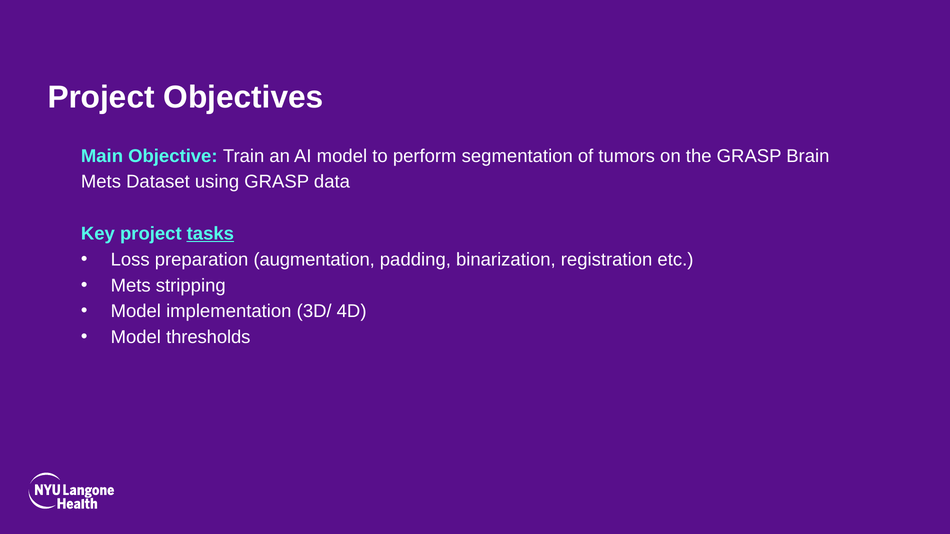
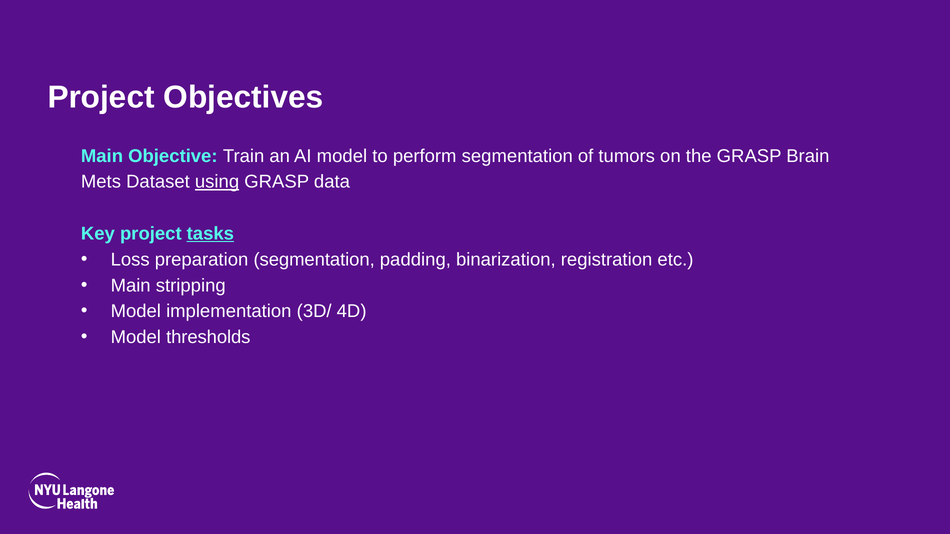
using underline: none -> present (217, 182)
preparation augmentation: augmentation -> segmentation (314, 260)
Mets: Mets -> Main (131, 286)
